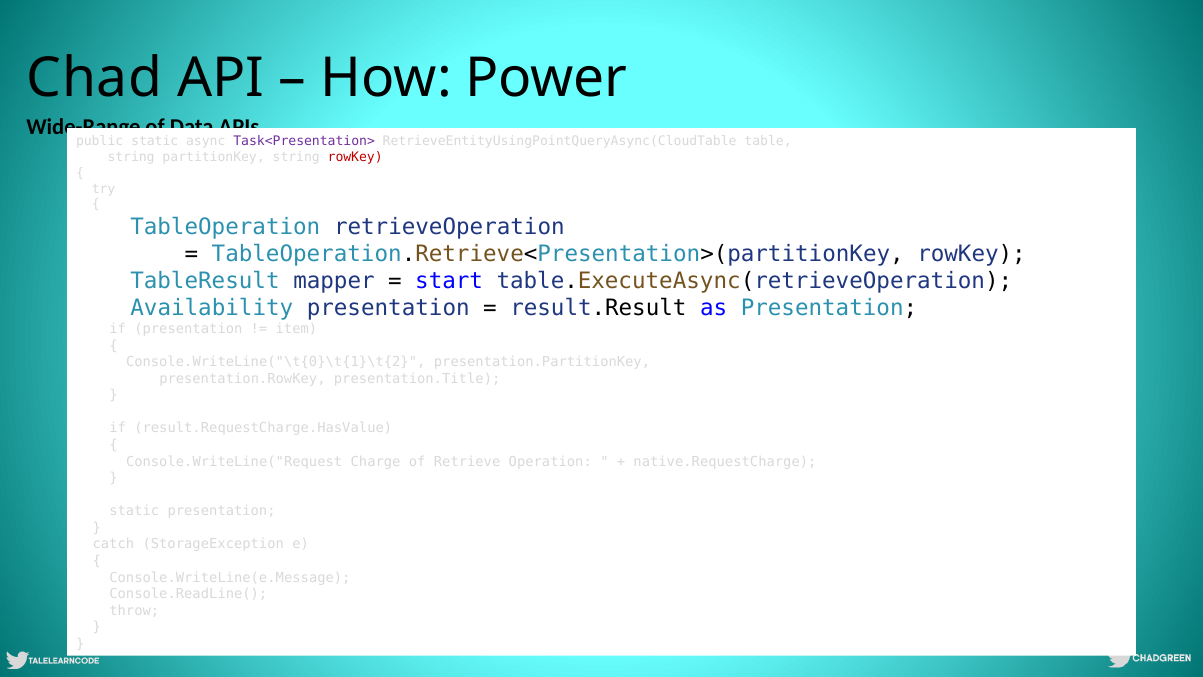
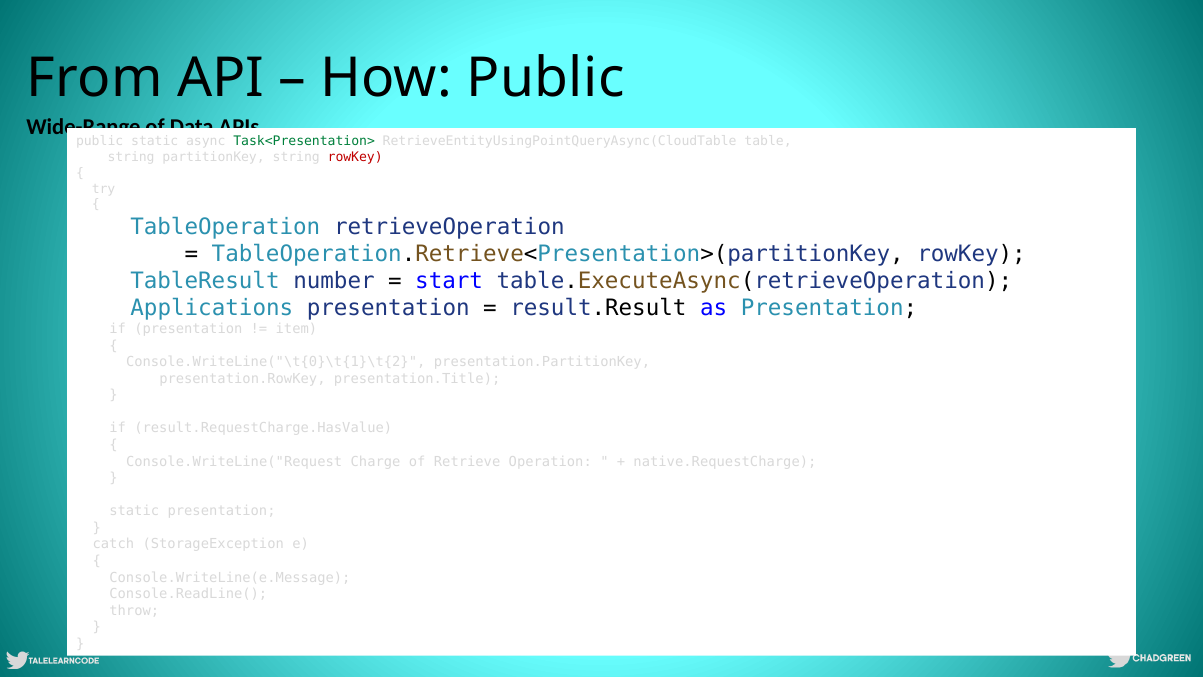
Chad: Chad -> From (95, 78)
How Power: Power -> Public (546, 78)
Task<Presentation> colour: purple -> green (304, 141)
mapper: mapper -> number (334, 281)
Availability: Availability -> Applications (212, 308)
